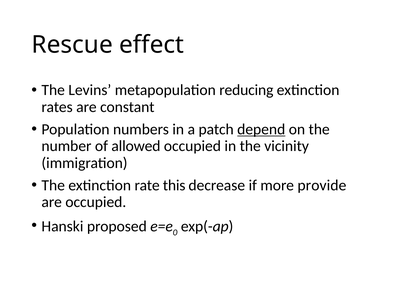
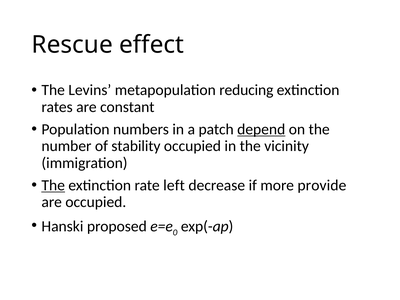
allowed: allowed -> stability (136, 146)
The underline: none -> present (53, 185)
this: this -> left (174, 185)
